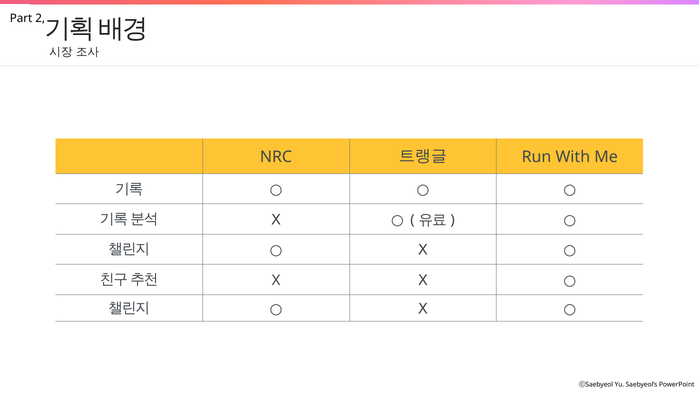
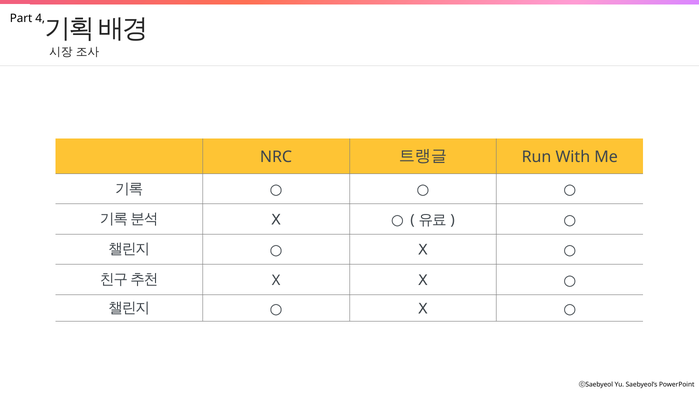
2: 2 -> 4 (40, 18)
